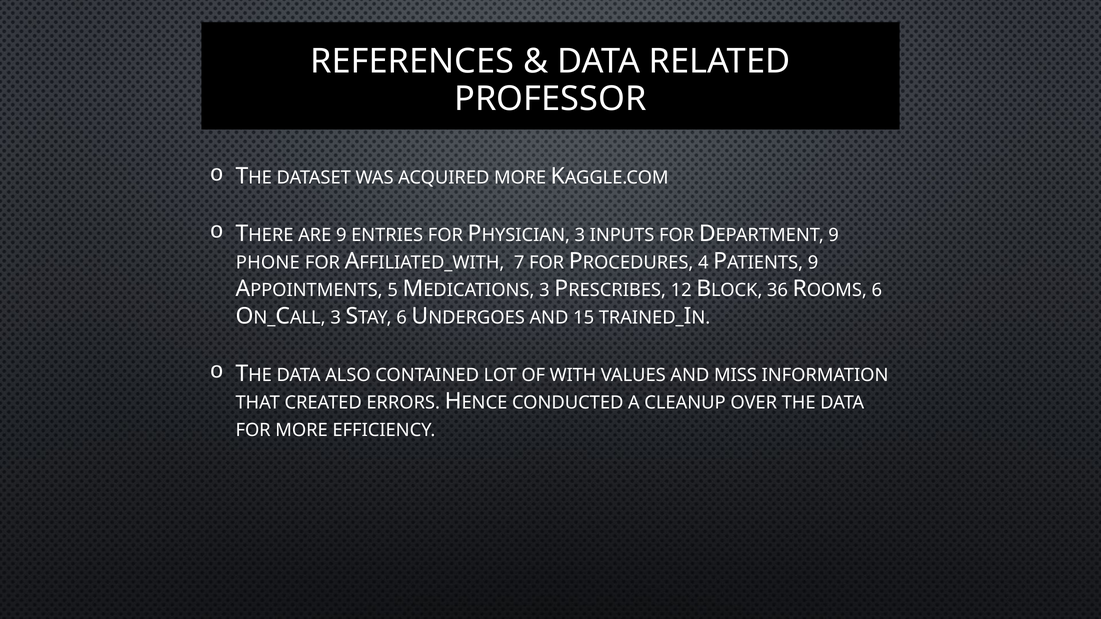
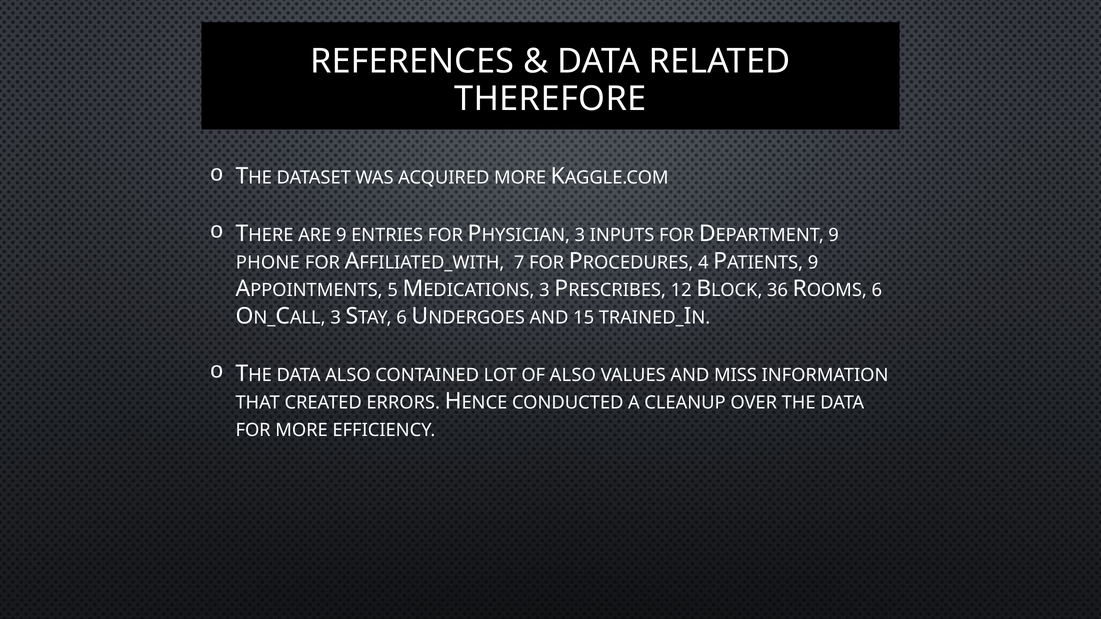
PROFESSOR: PROFESSOR -> THEREFORE (550, 99)
OF WITH: WITH -> ALSO (573, 375)
